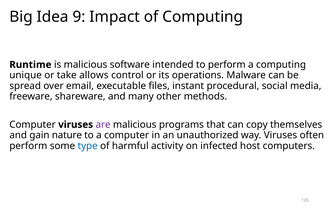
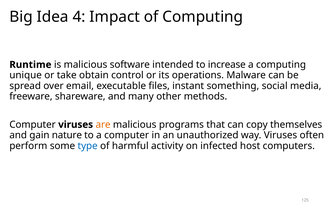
9: 9 -> 4 (79, 17)
to perform: perform -> increase (227, 64)
allows: allows -> obtain (94, 75)
procedural: procedural -> something (233, 86)
are colour: purple -> orange (103, 124)
